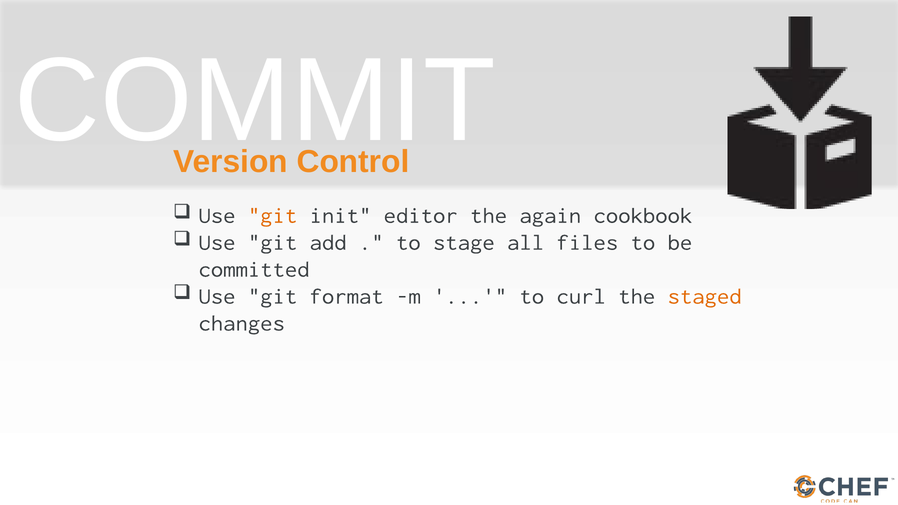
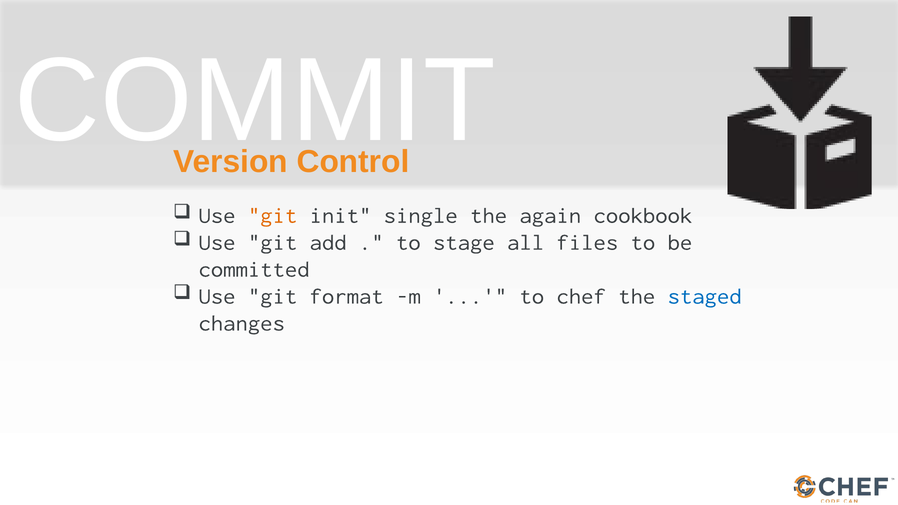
editor: editor -> single (421, 215)
curl: curl -> chef (581, 296)
staged colour: orange -> blue (705, 296)
